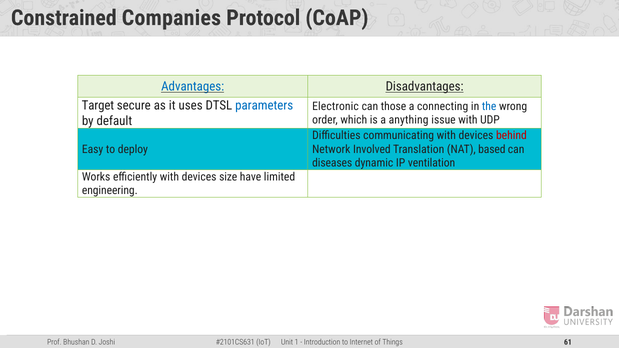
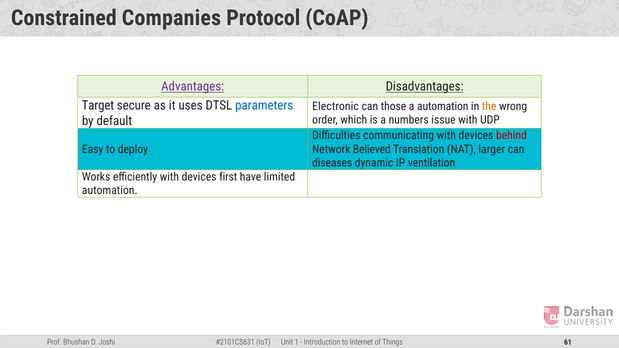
Advantages colour: blue -> purple (193, 87)
a connecting: connecting -> automation (443, 106)
the colour: blue -> orange (489, 106)
anything: anything -> numbers (409, 120)
Involved: Involved -> Believed (372, 149)
based: based -> larger (492, 149)
size: size -> first (228, 177)
engineering: engineering -> automation (110, 191)
